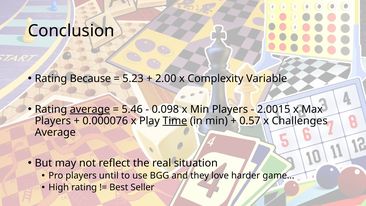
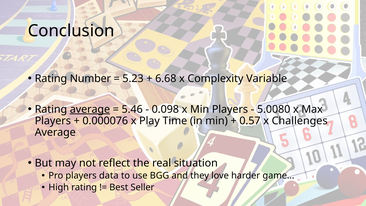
Because: Because -> Number (90, 79)
2.00: 2.00 -> 6.68 (166, 79)
2.0015: 2.0015 -> 5.0080 (274, 109)
Time underline: present -> none (175, 121)
until: until -> data (109, 176)
